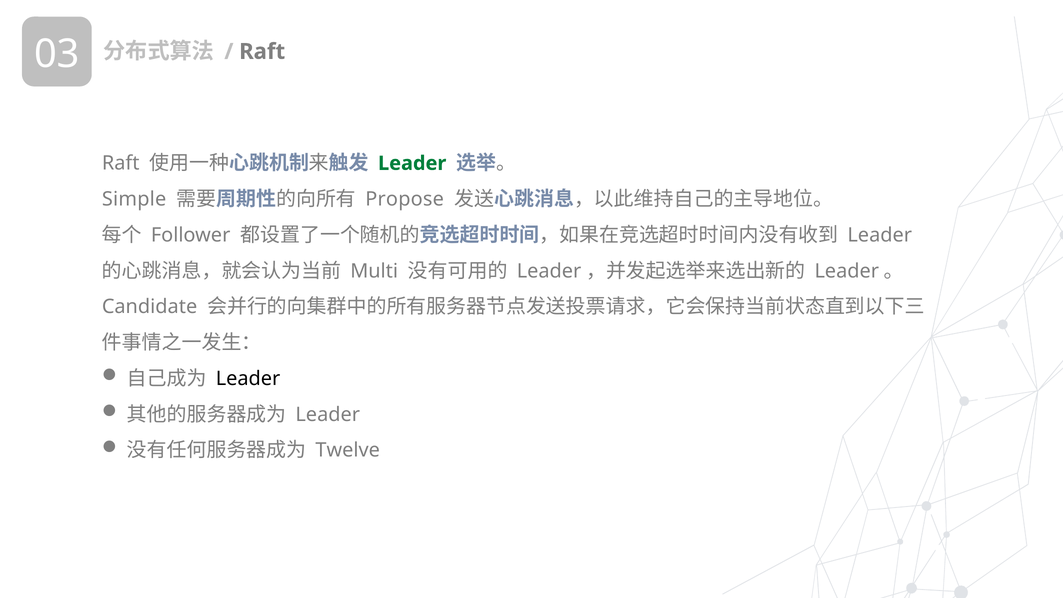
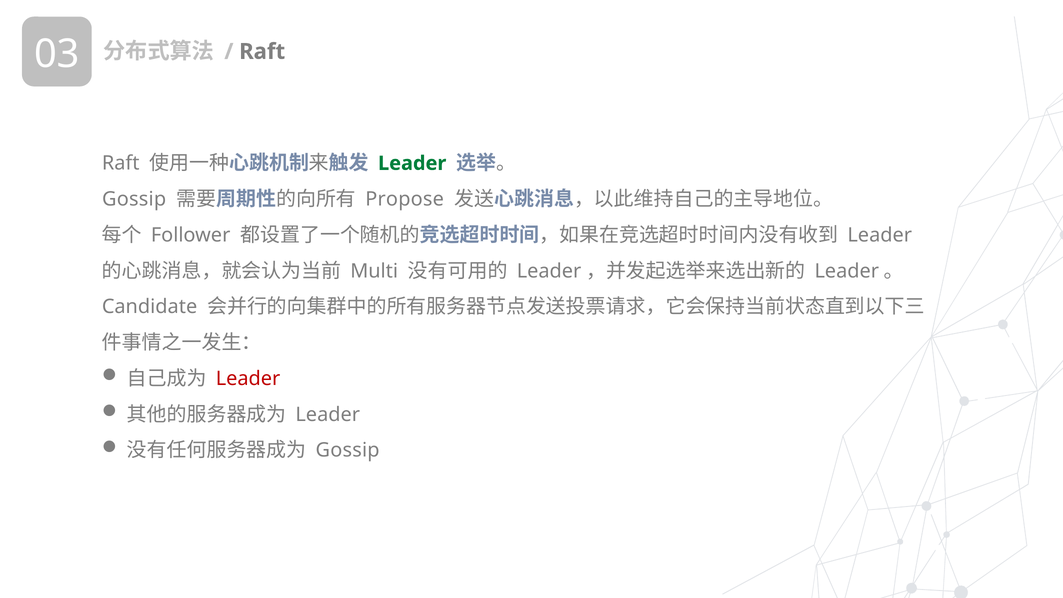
Simple: Simple -> Gossip (134, 199)
Leader colour: black -> red (248, 379)
Twelve: Twelve -> Gossip (348, 450)
